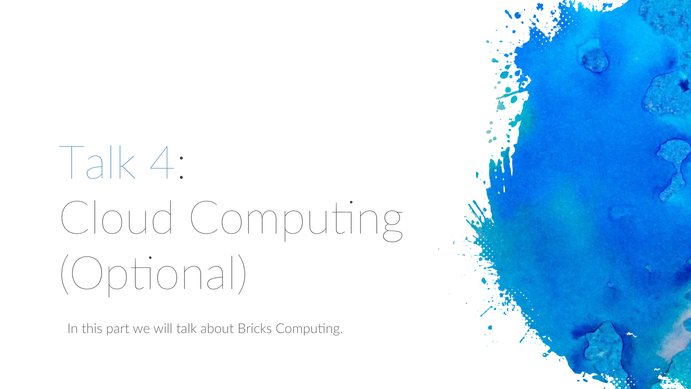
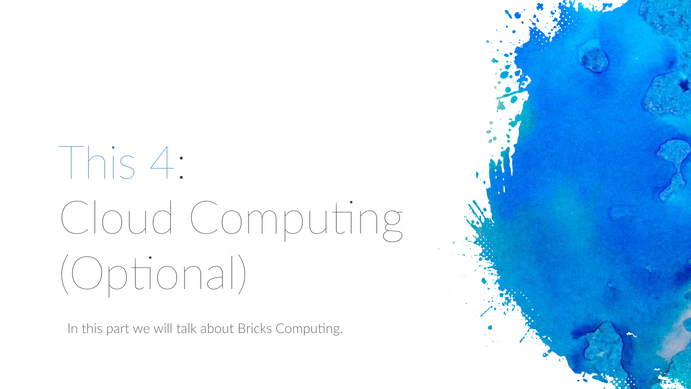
Talk: Talk -> This (98, 163)
